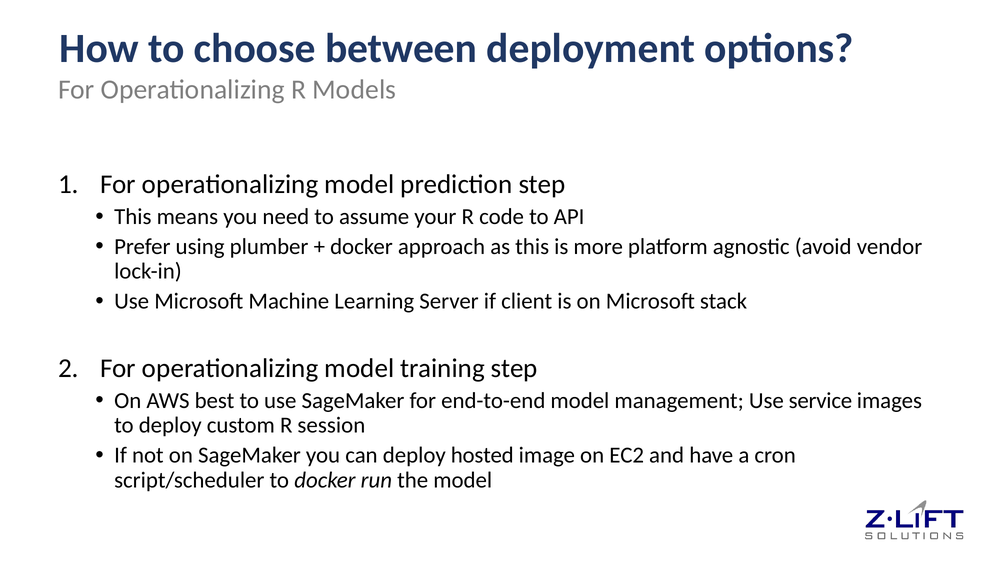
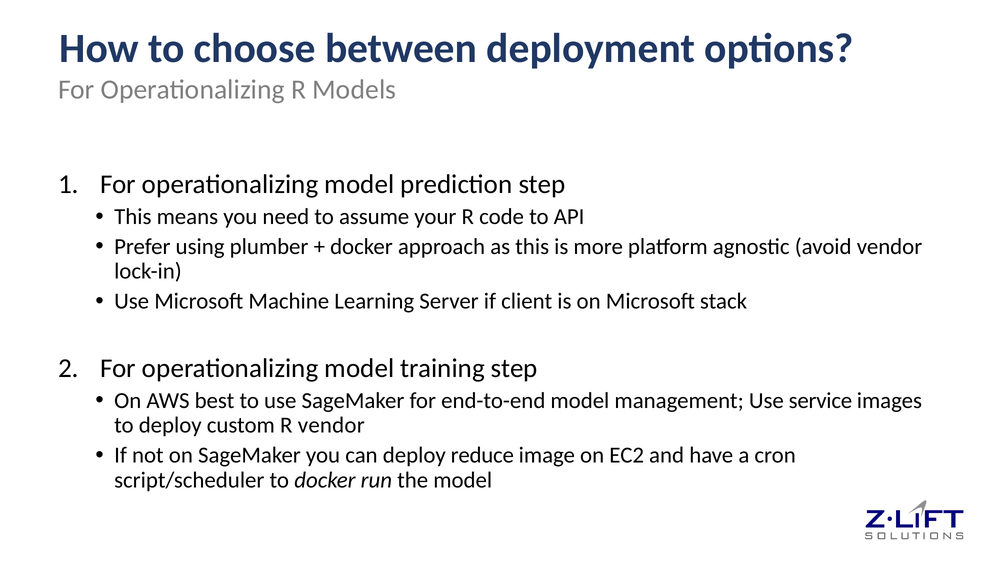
R session: session -> vendor (331, 425)
hosted: hosted -> reduce (482, 455)
